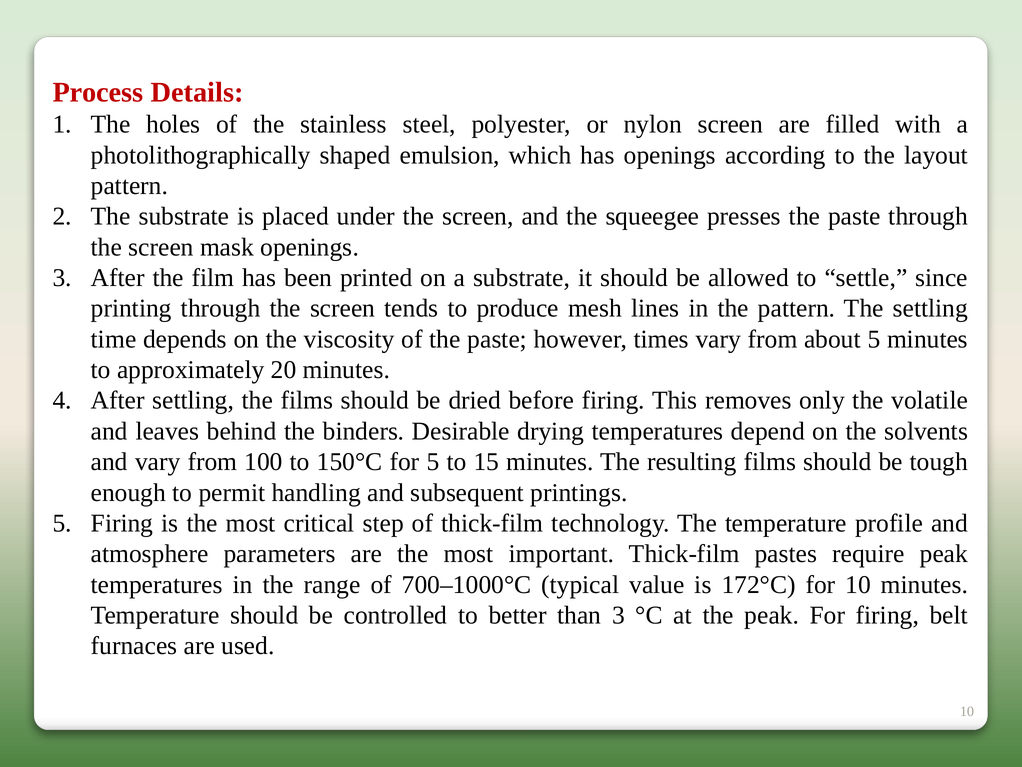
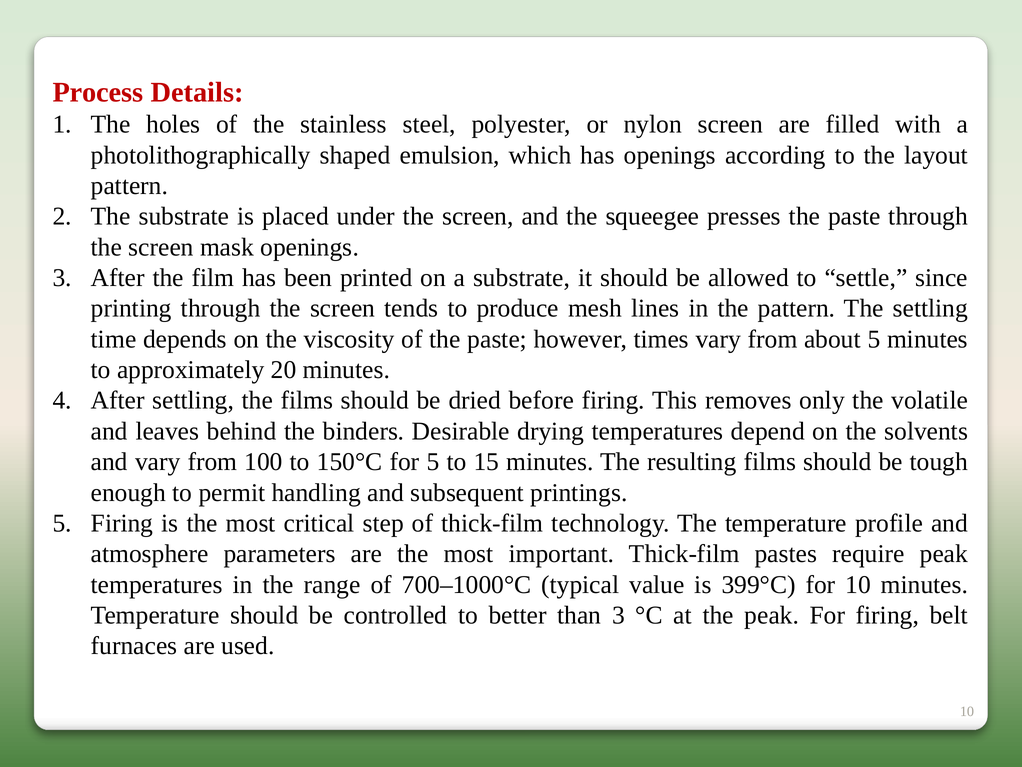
172°C: 172°C -> 399°C (759, 584)
